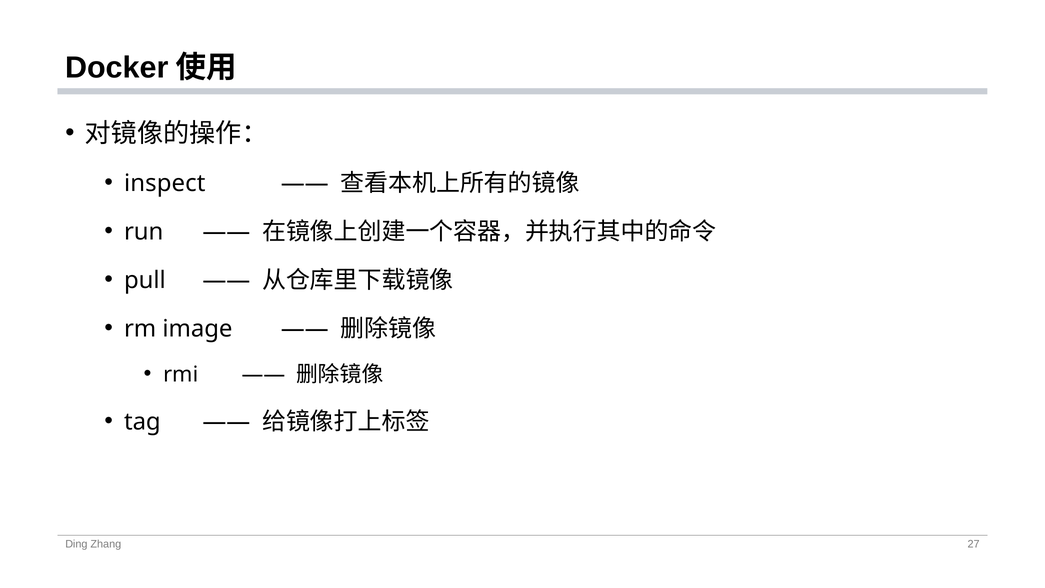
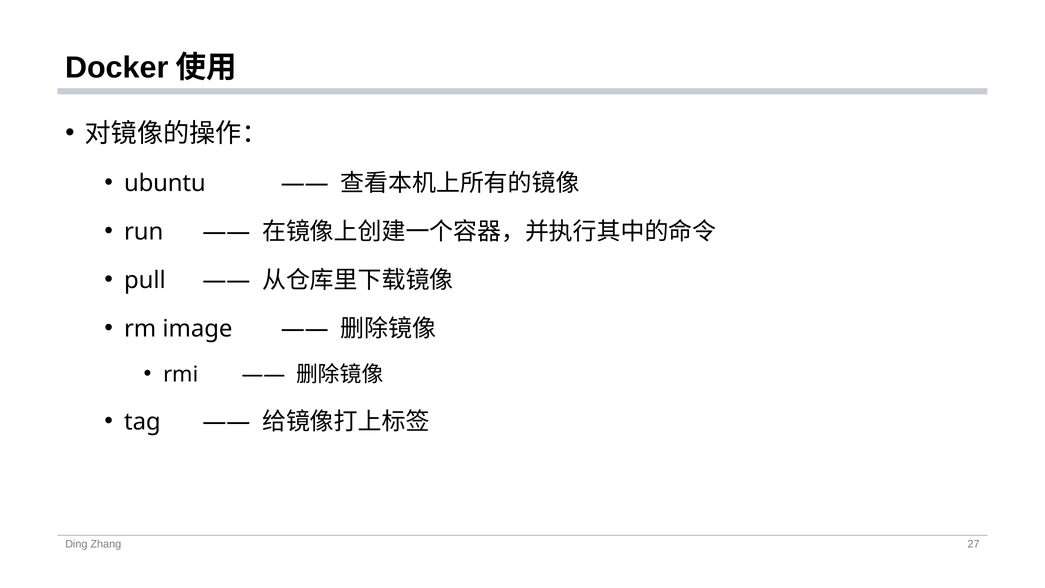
inspect: inspect -> ubuntu (165, 183)
